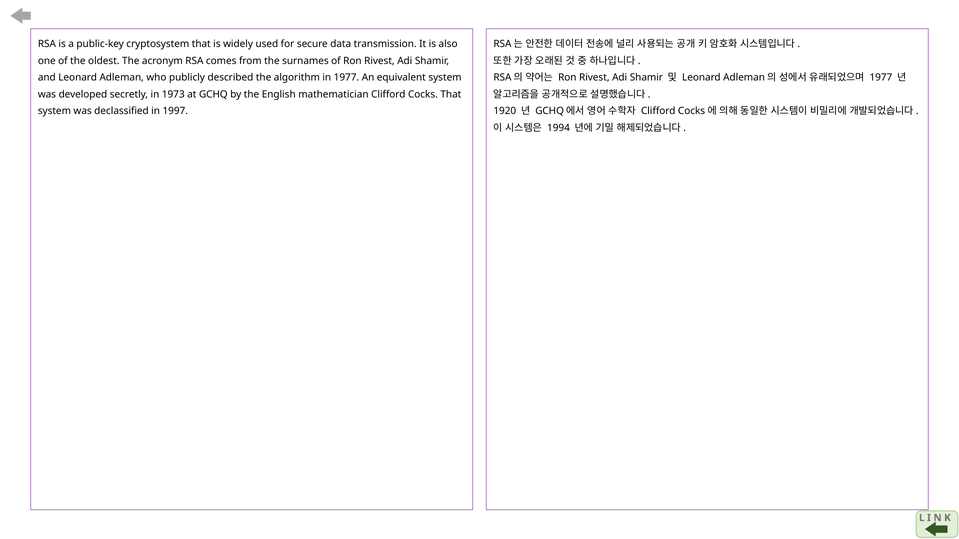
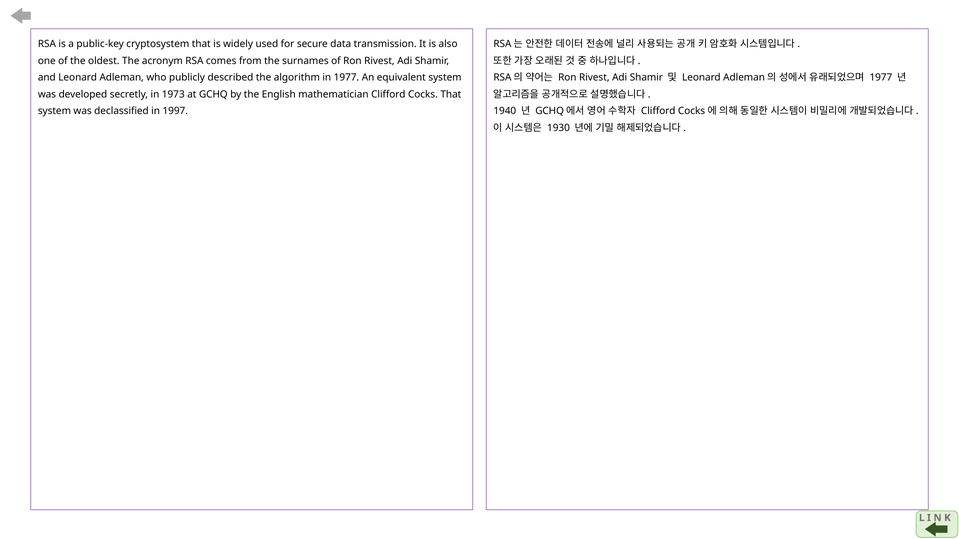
1920: 1920 -> 1940 (505, 111)
1994: 1994 -> 1930 (558, 128)
